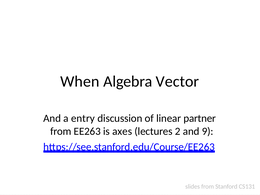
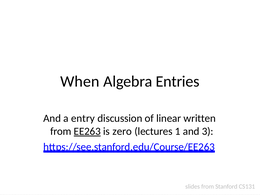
Vector: Vector -> Entries (178, 82)
partner: partner -> written (200, 118)
EE263 underline: none -> present (87, 131)
axes: axes -> zero (122, 131)
2: 2 -> 1 (178, 131)
9: 9 -> 3 (208, 131)
